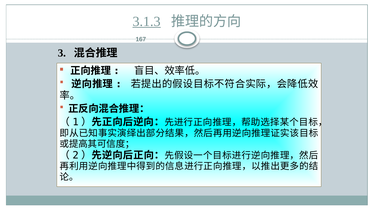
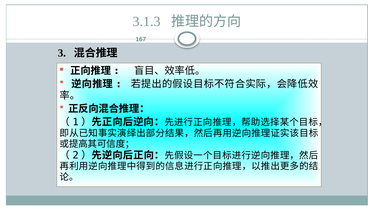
3.1.3 underline: present -> none (147, 21)
